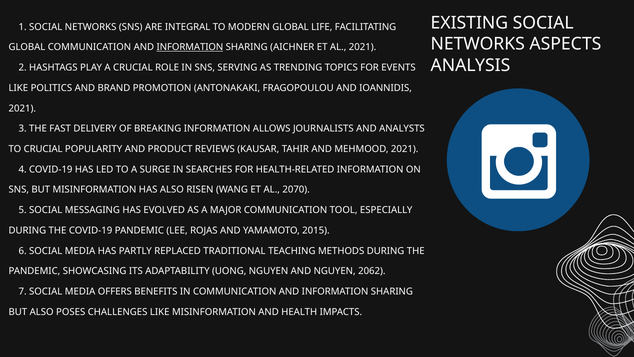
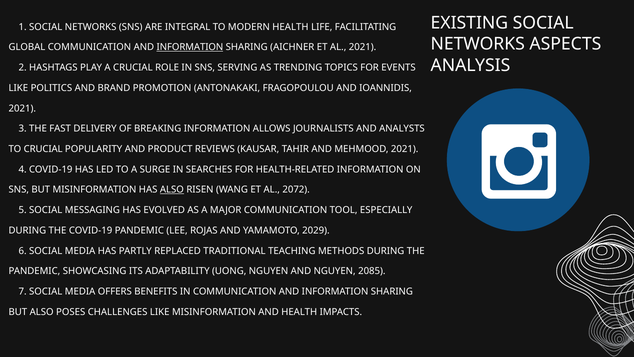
MODERN GLOBAL: GLOBAL -> HEALTH (290, 27)
ALSO underline: none -> present (172, 190)
2070: 2070 -> 2072 (296, 190)
2015: 2015 -> 2029 (316, 230)
2062: 2062 -> 2085 (372, 271)
